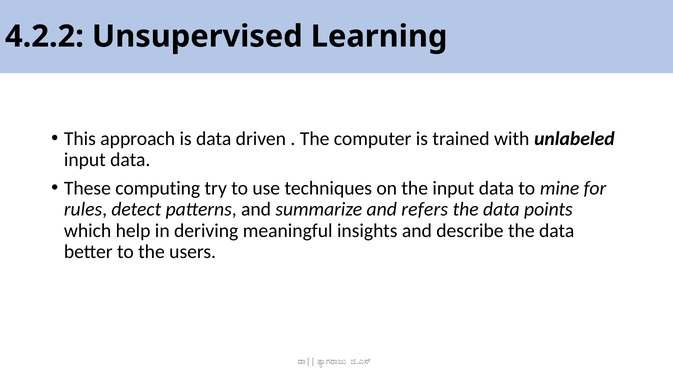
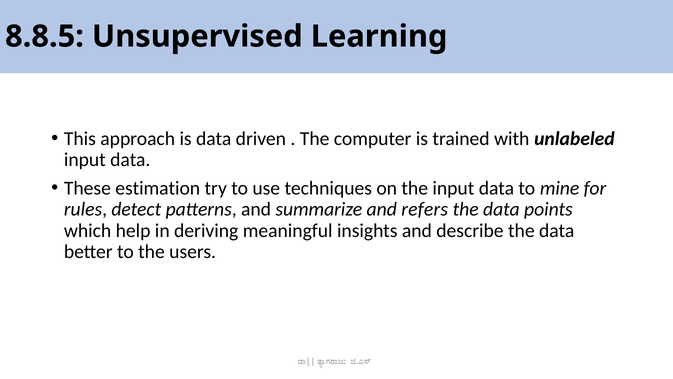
4.2.2: 4.2.2 -> 8.8.5 (44, 36)
computing: computing -> estimation (158, 188)
